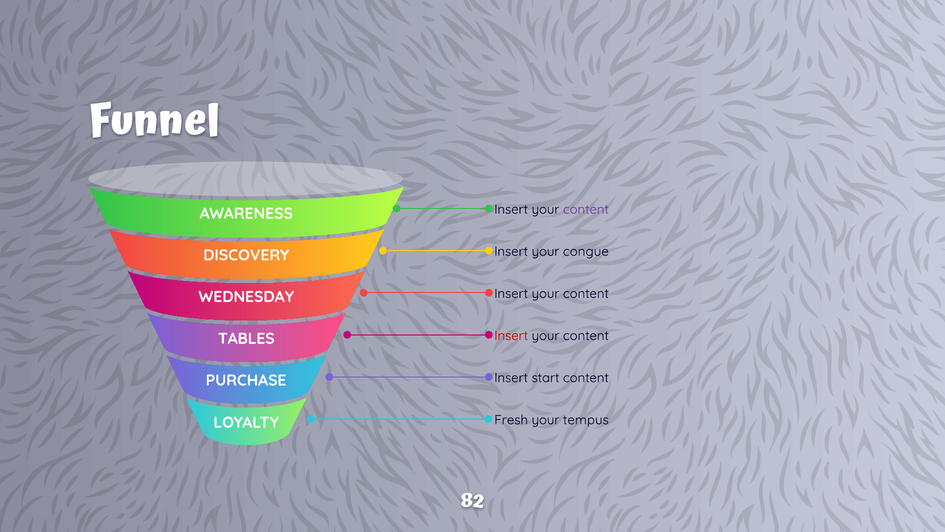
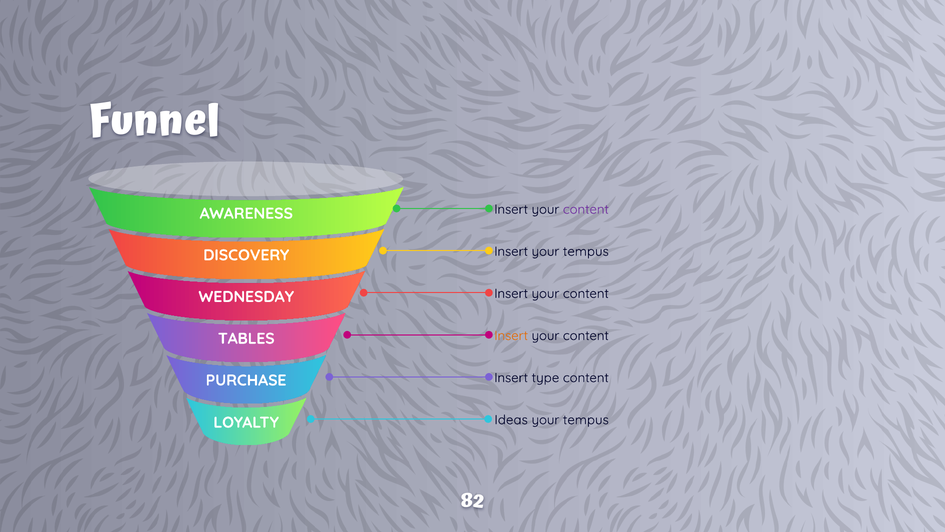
Insert your congue: congue -> tempus (586, 251)
Insert colour: red -> orange (511, 335)
start: start -> type (545, 377)
Fresh: Fresh -> Ideas (511, 420)
